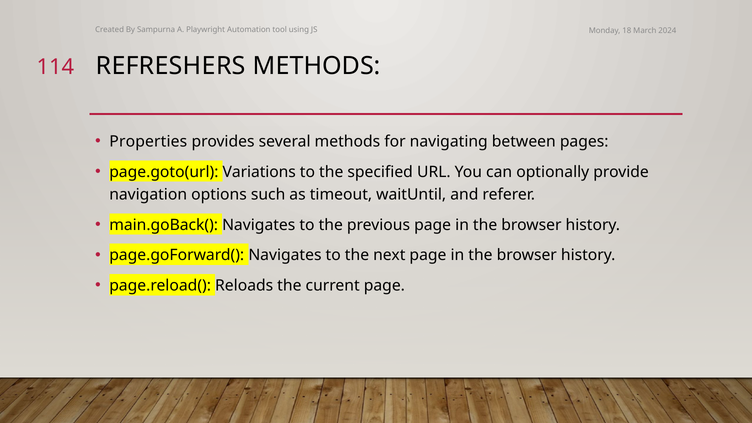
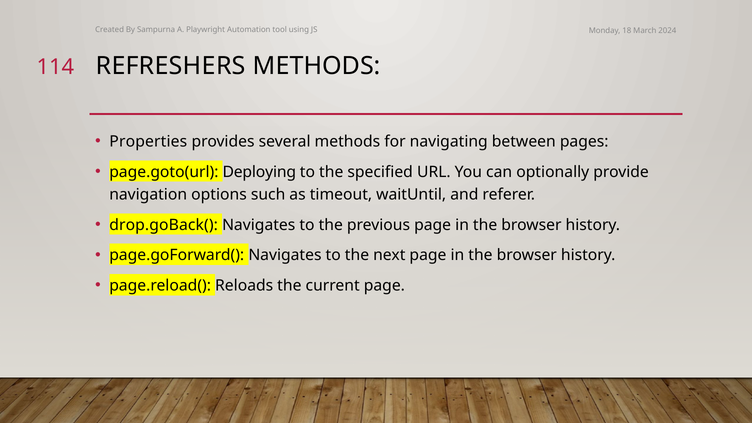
Variations: Variations -> Deploying (259, 172)
main.goBack(: main.goBack( -> drop.goBack( (164, 225)
